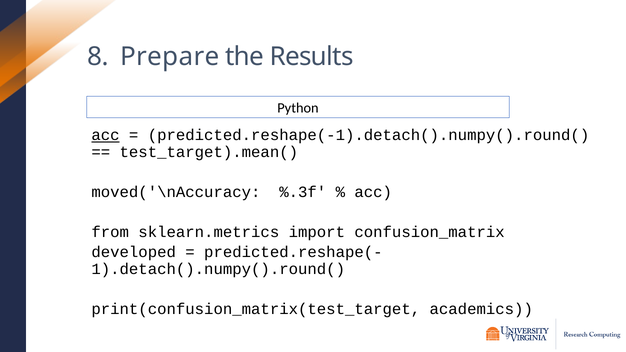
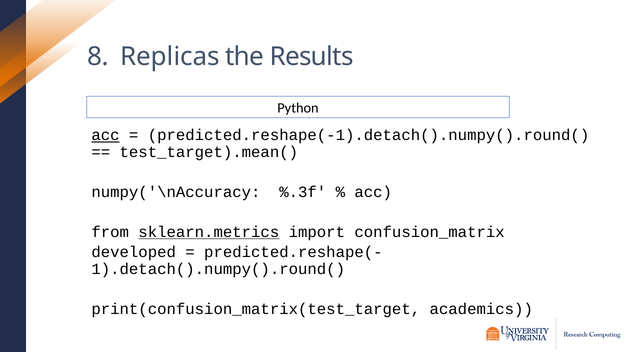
Prepare: Prepare -> Replicas (170, 57)
moved('\nAccuracy: moved('\nAccuracy -> numpy('\nAccuracy (176, 192)
sklearn.metrics underline: none -> present (209, 232)
